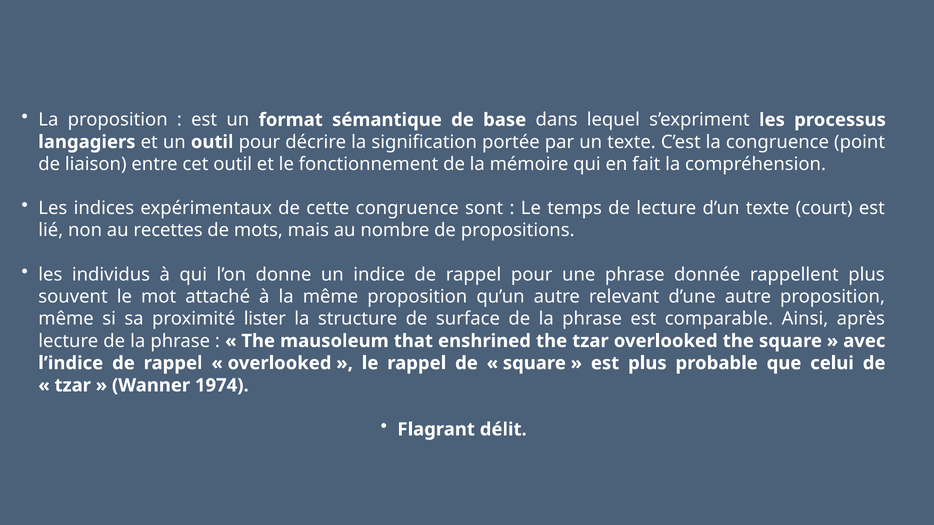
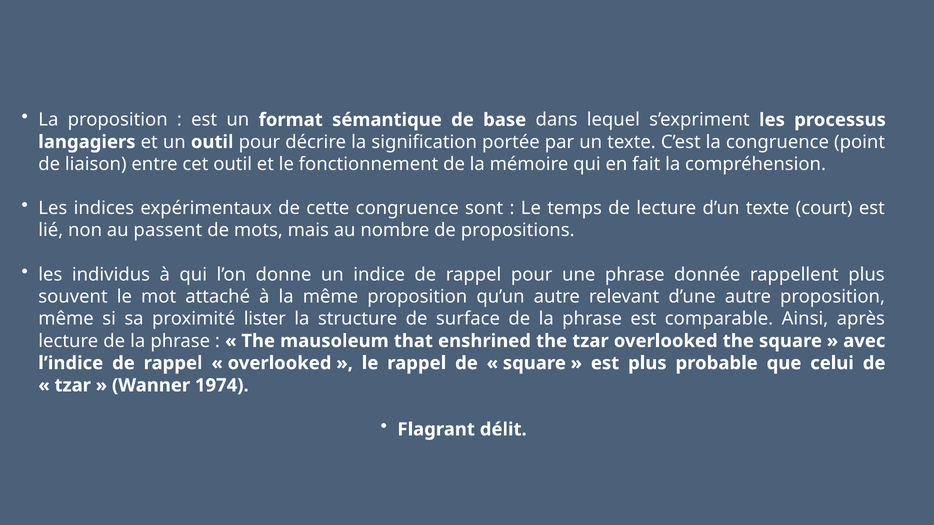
recettes: recettes -> passent (168, 231)
